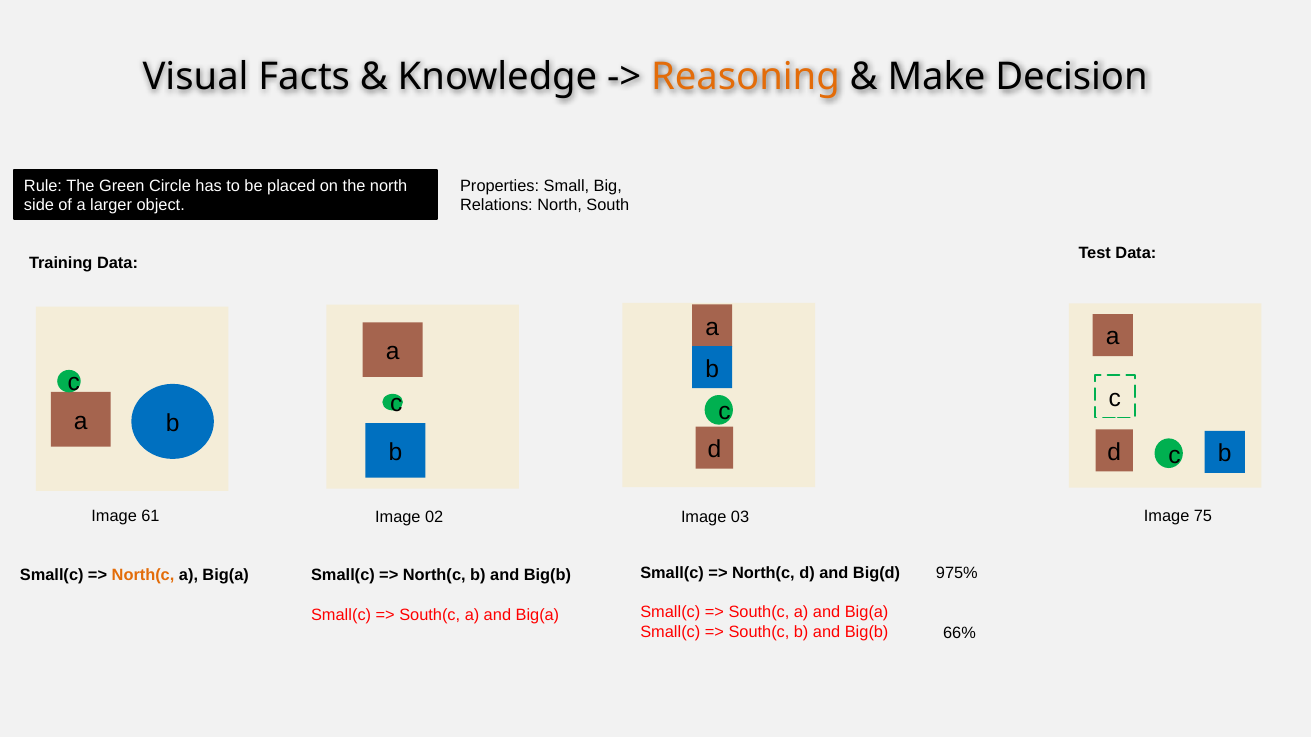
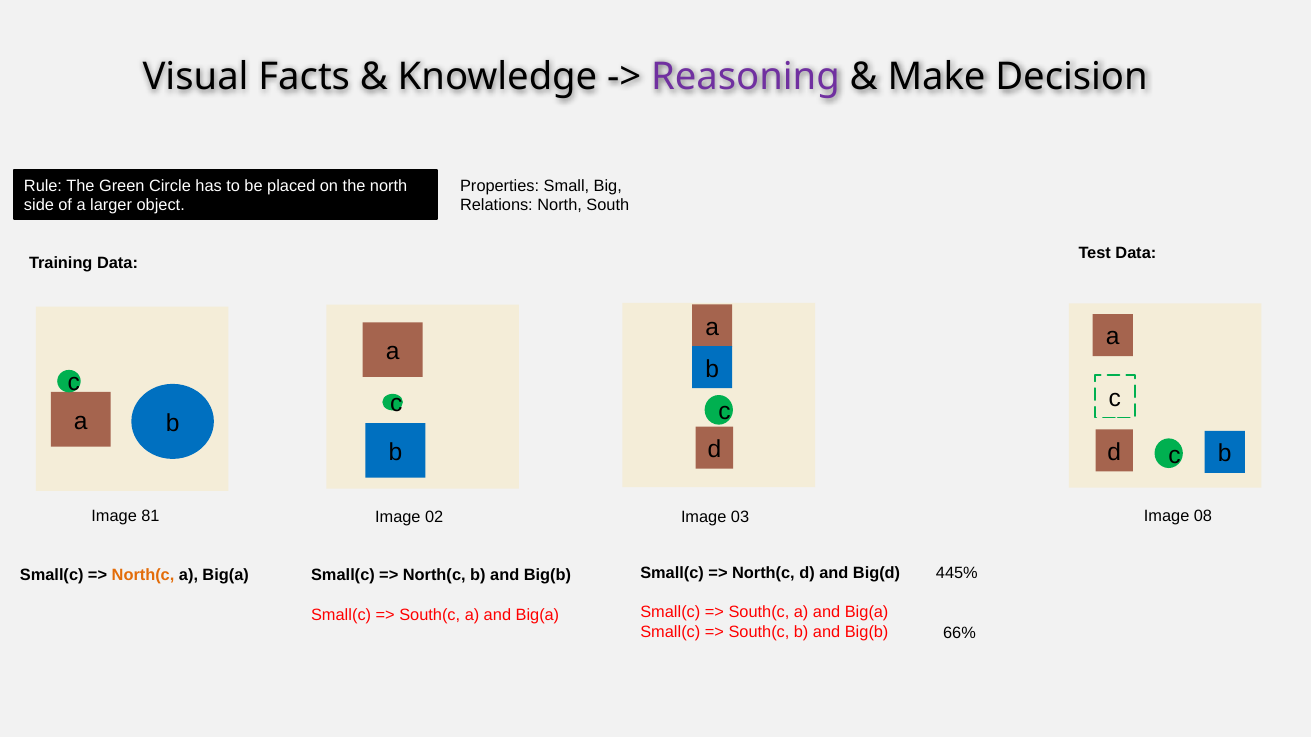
Reasoning colour: orange -> purple (746, 77)
75: 75 -> 08 (1203, 516)
61: 61 -> 81 (150, 517)
975%: 975% -> 445% (957, 574)
